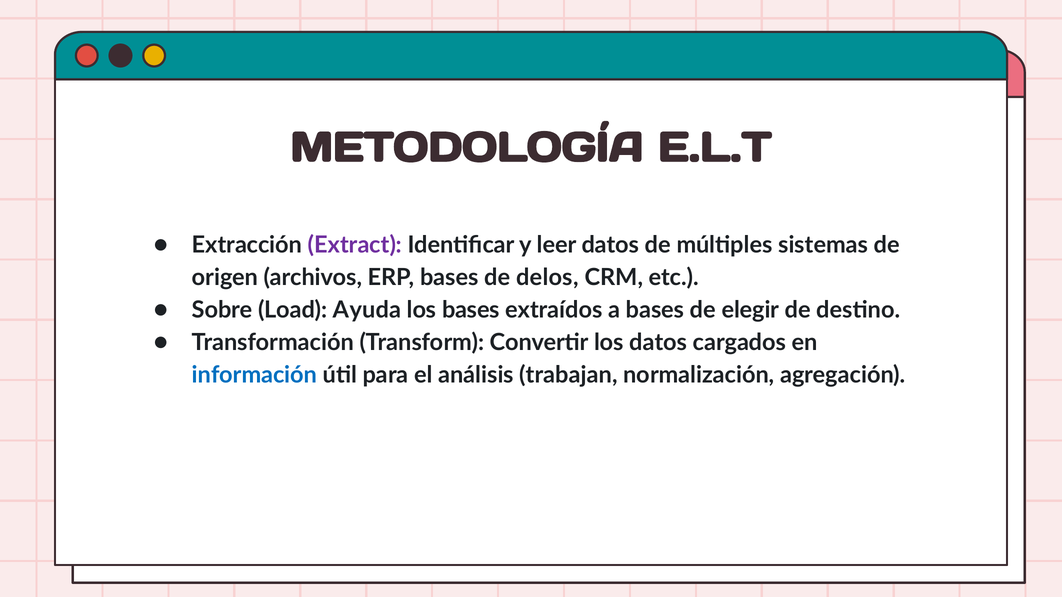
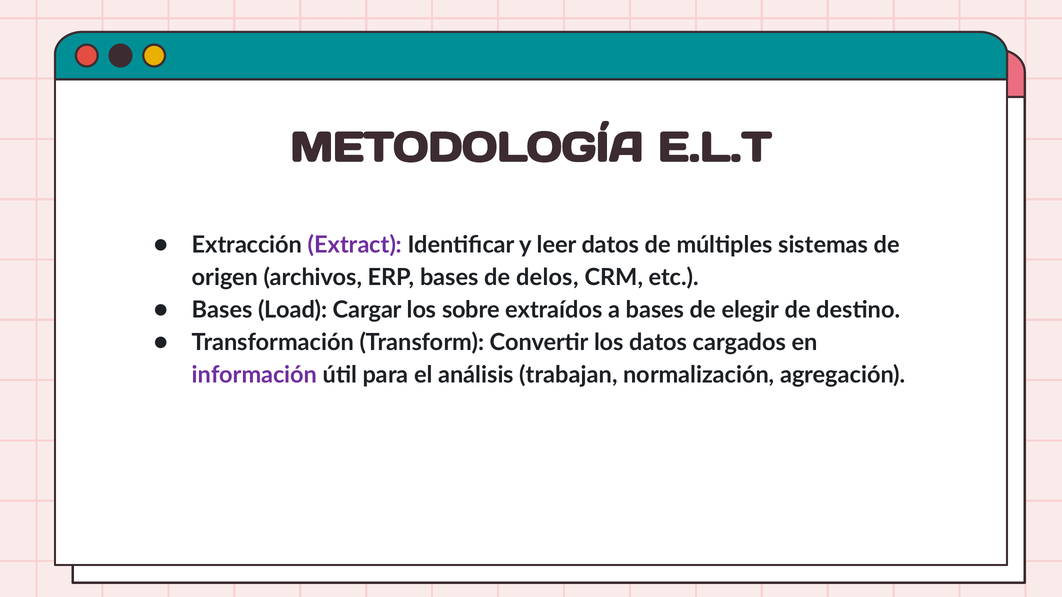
Sobre: Sobre -> Bases (222, 310)
Ayuda: Ayuda -> Cargar (367, 310)
los bases: bases -> sobre (471, 310)
información colour: blue -> purple (255, 375)
